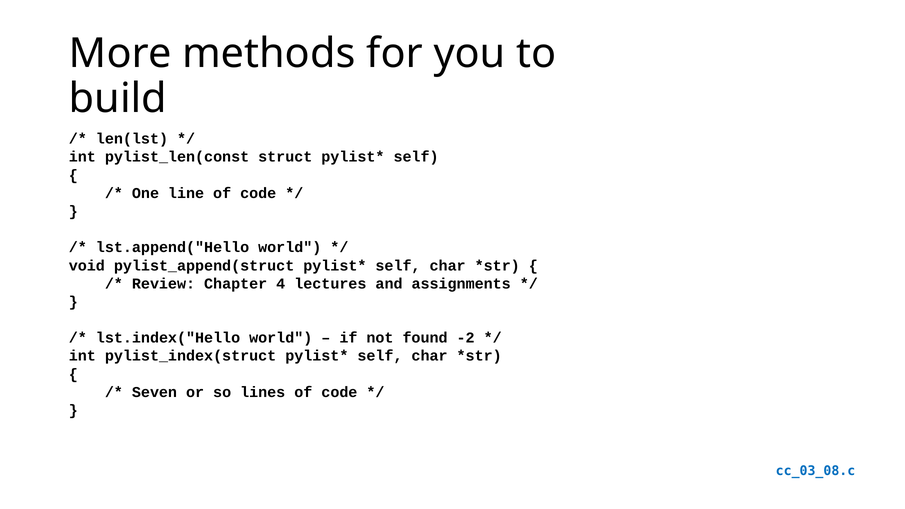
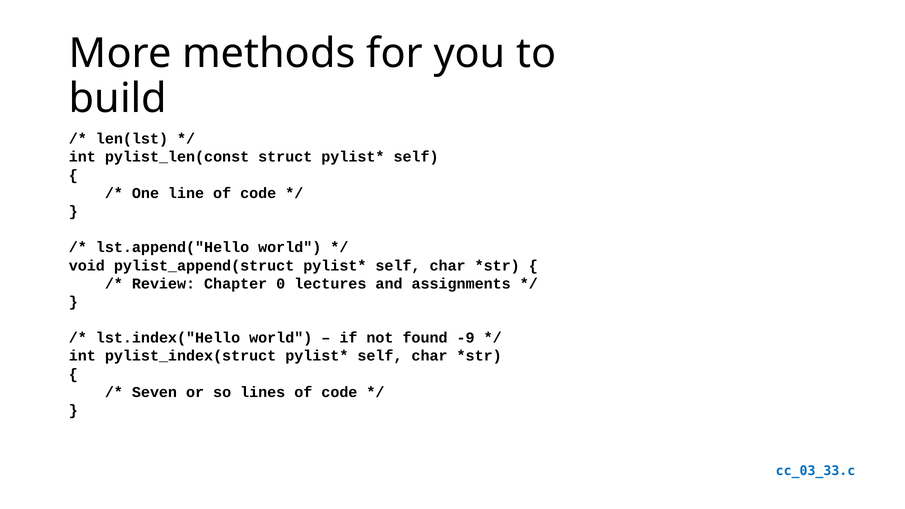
4: 4 -> 0 (281, 284)
-2: -2 -> -9 (466, 338)
cc_03_08.c: cc_03_08.c -> cc_03_33.c (815, 471)
